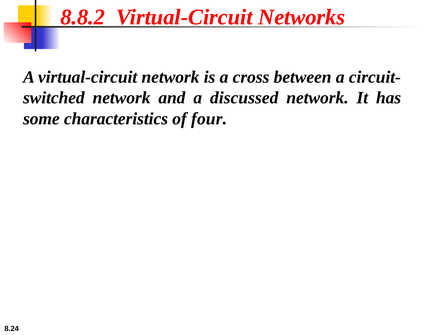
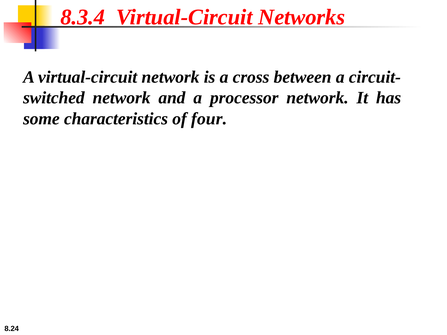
8.8.2: 8.8.2 -> 8.3.4 (83, 17)
discussed: discussed -> processor (244, 98)
